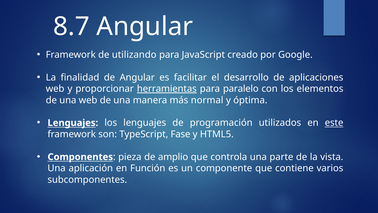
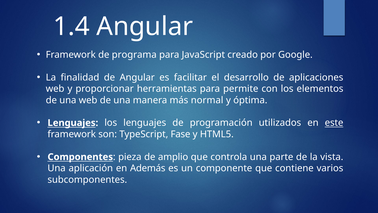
8.7: 8.7 -> 1.4 (71, 26)
utilizando: utilizando -> programa (134, 55)
herramientas underline: present -> none (167, 89)
paralelo: paralelo -> permite (241, 89)
Función: Función -> Además (148, 168)
